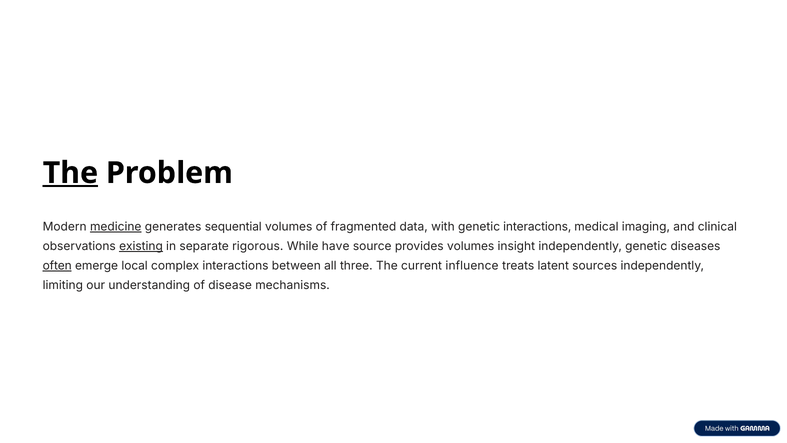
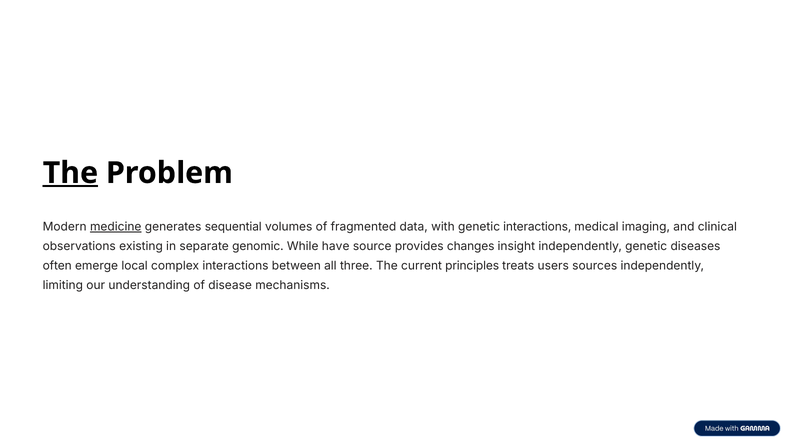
existing underline: present -> none (141, 246)
rigorous: rigorous -> genomic (258, 246)
provides volumes: volumes -> changes (471, 246)
often underline: present -> none (57, 266)
influence: influence -> principles (472, 266)
latent: latent -> users (553, 266)
